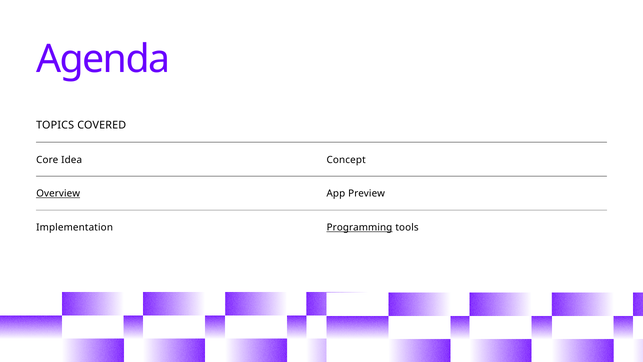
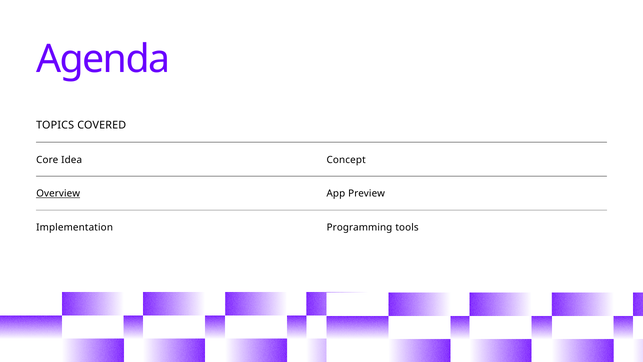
Programming underline: present -> none (359, 227)
